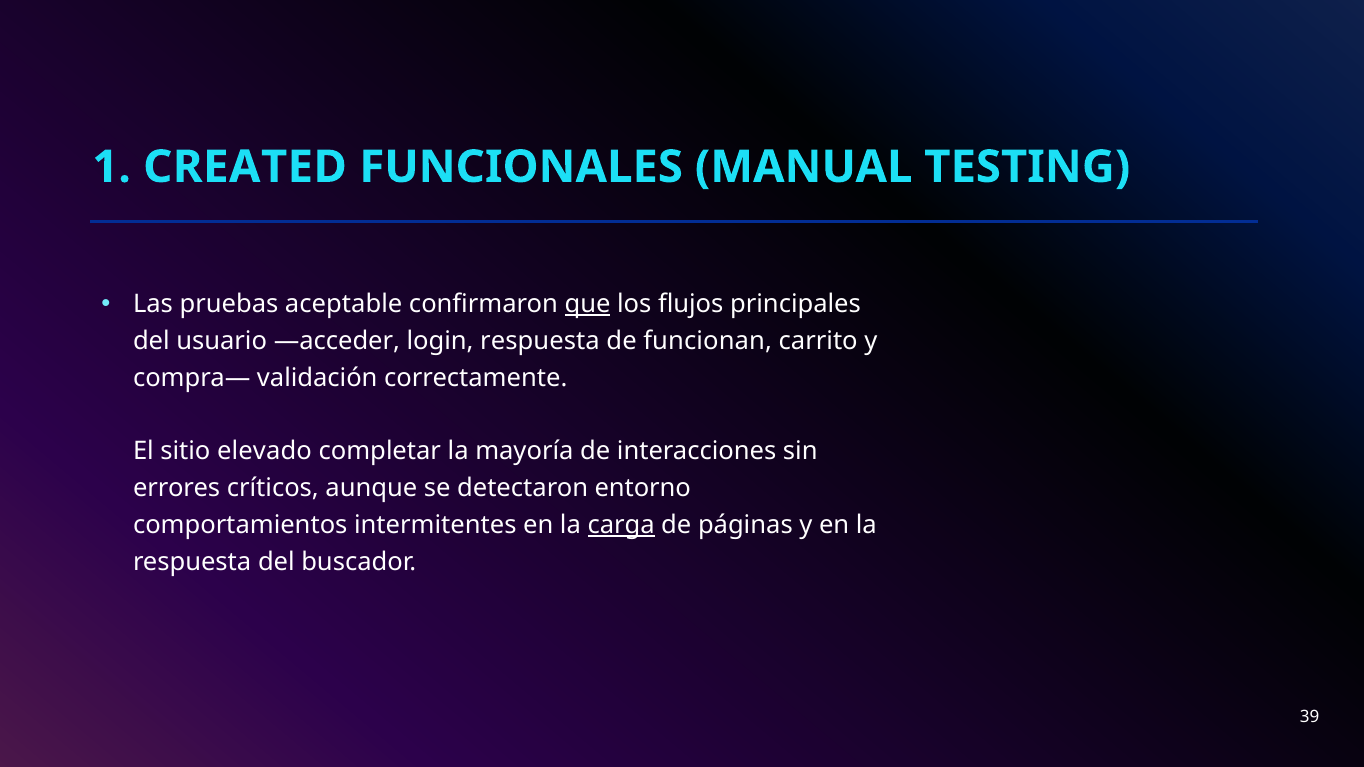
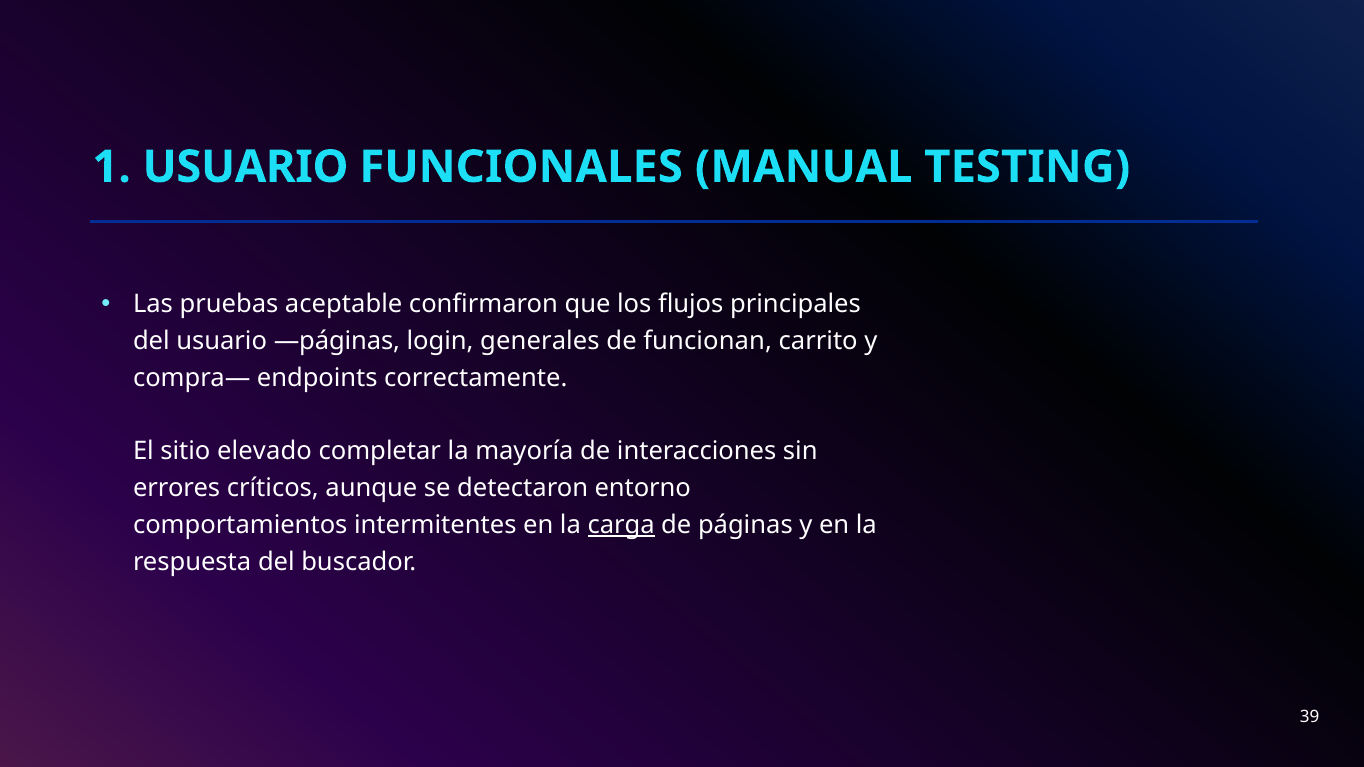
1 CREATED: CREATED -> USUARIO (245, 167)
que underline: present -> none (588, 304)
—acceder: —acceder -> —páginas (337, 341)
login respuesta: respuesta -> generales (540, 341)
validación: validación -> endpoints (317, 378)
